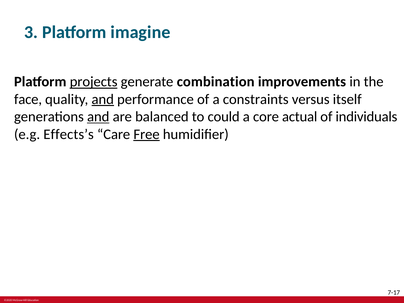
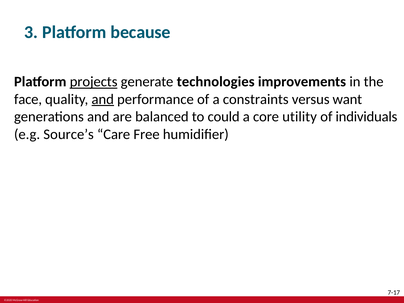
imagine: imagine -> because (141, 32)
combination: combination -> technologies (216, 82)
itself: itself -> want (347, 99)
and underline: present -> none (98, 117)
actual: actual -> utility (300, 117)
Effects’s: Effects’s -> Source’s (69, 134)
Free underline: present -> none (147, 134)
